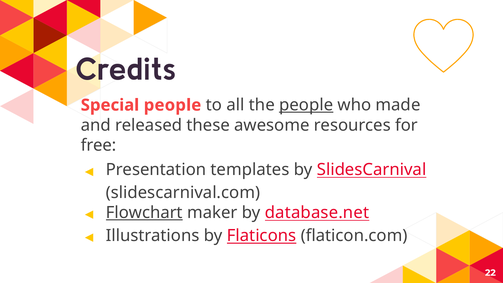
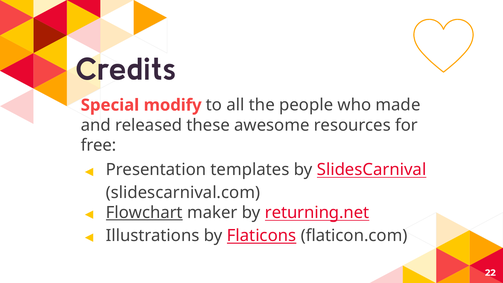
Special people: people -> modify (173, 105)
people underline: present -> none (306, 105)
database.net: database.net -> returning.net (317, 213)
